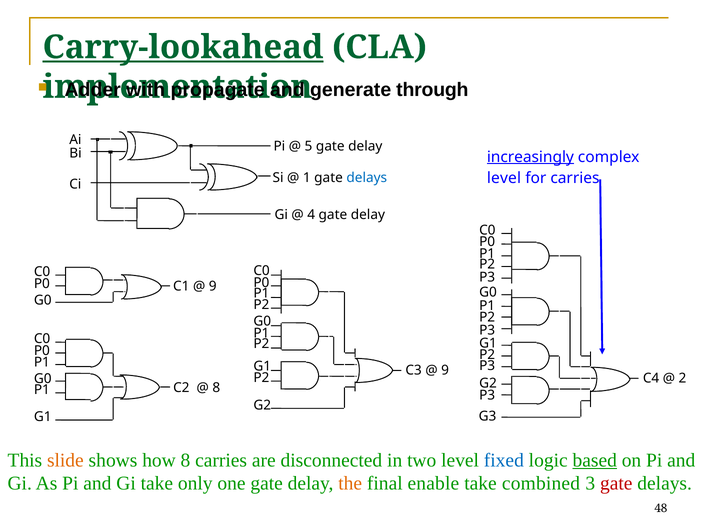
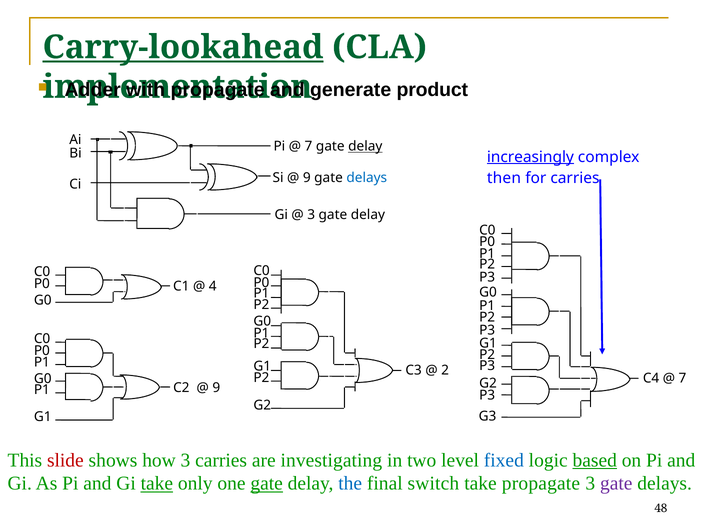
through: through -> product (432, 90)
5: 5 -> 7 (308, 146)
delay underline: none -> present (365, 146)
level: level -> then (504, 178)
1: 1 -> 9 (307, 178)
4: 4 -> 3 (311, 215)
9: 9 -> 4 (213, 286)
9: 9 -> 2 (445, 370)
2: 2 -> 7 (682, 378)
8: 8 -> 9 (216, 388)
slide colour: orange -> red (65, 460)
how 8: 8 -> 3 (185, 460)
disconnected: disconnected -> investigating (331, 460)
take underline: none -> present (157, 484)
gate underline: none -> present (267, 484)
the colour: orange -> blue (350, 484)
enable: enable -> switch (433, 484)
take combined: combined -> propagate (541, 484)
gate colour: red -> purple (616, 484)
